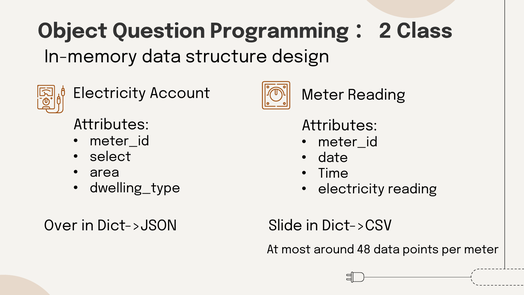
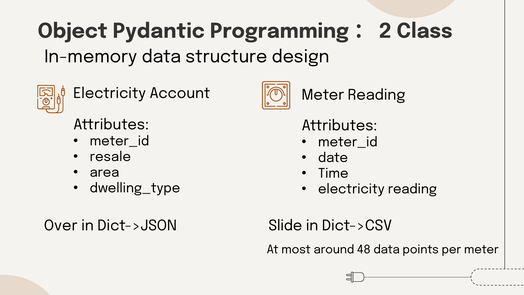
Question: Question -> Pydantic (159, 31)
select: select -> resale (110, 157)
